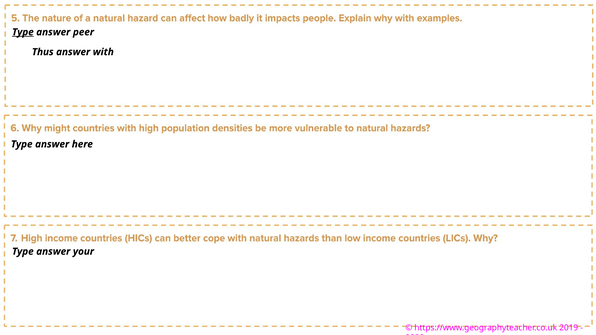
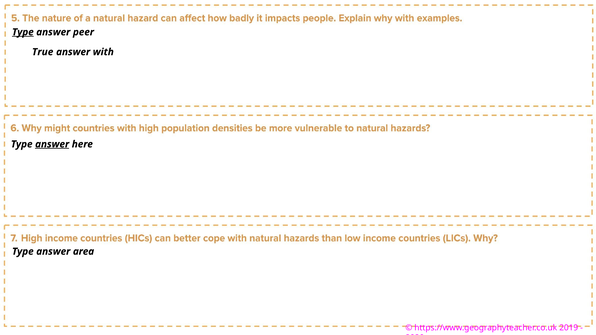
Thus: Thus -> True (43, 52)
answer underline: none -> present (52, 144)
your: your -> area (84, 252)
